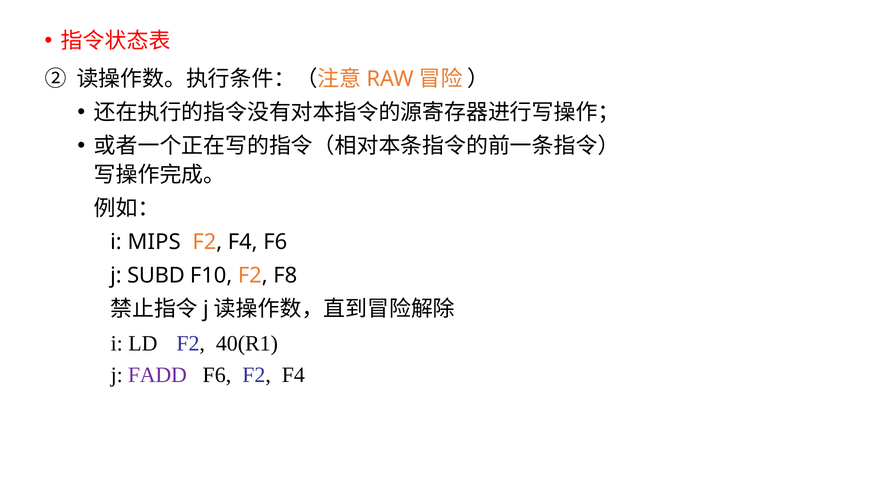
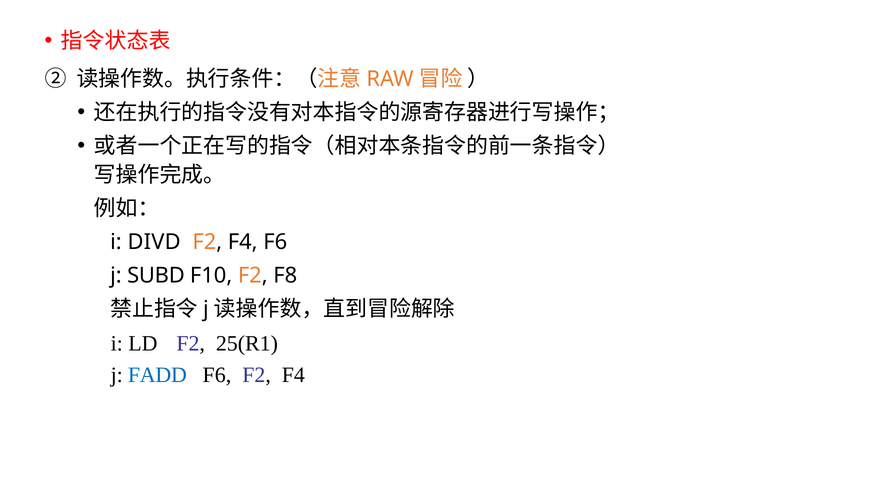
MIPS: MIPS -> DIVD (154, 242)
40(R1: 40(R1 -> 25(R1 (247, 344)
FADD colour: purple -> blue (157, 375)
